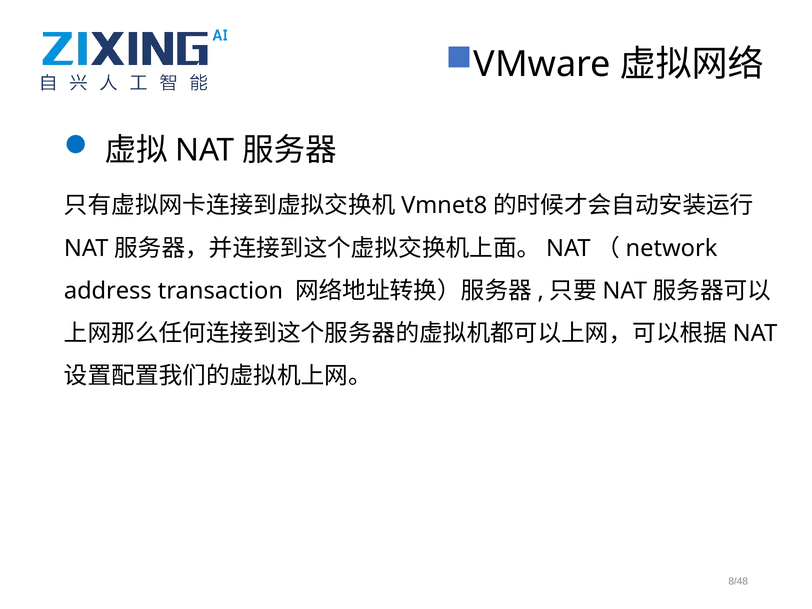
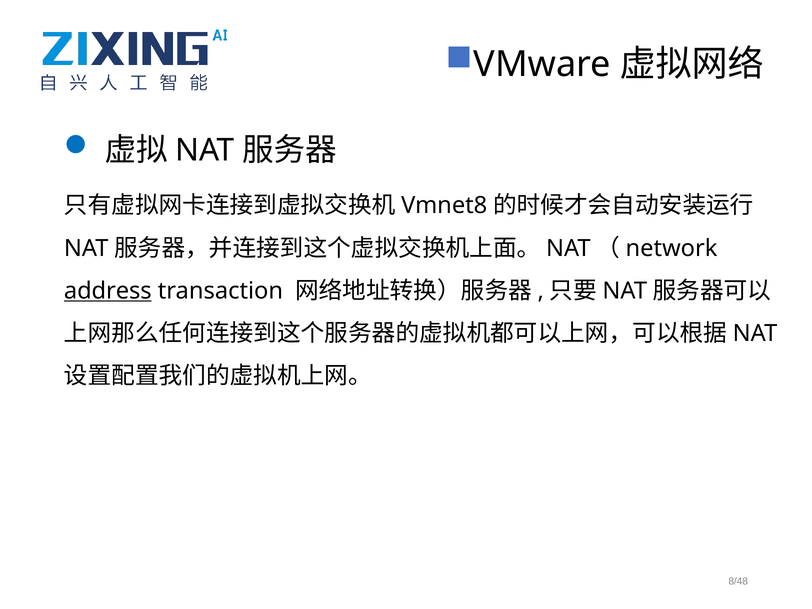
address underline: none -> present (108, 291)
